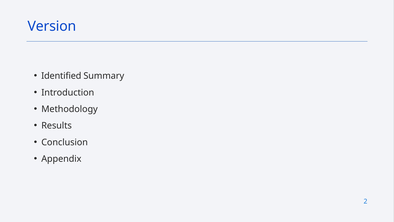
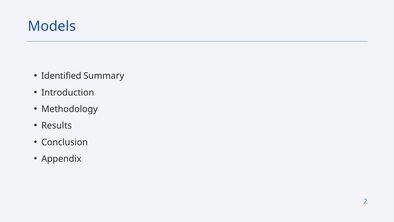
Version: Version -> Models (52, 26)
